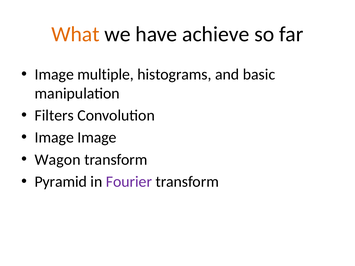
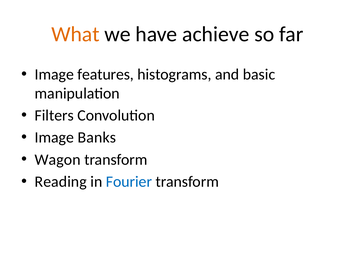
multiple: multiple -> features (106, 74)
Image Image: Image -> Banks (97, 138)
Pyramid: Pyramid -> Reading (61, 182)
Fourier colour: purple -> blue (129, 182)
